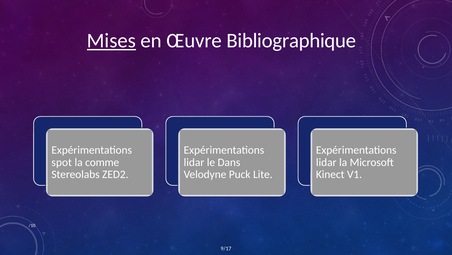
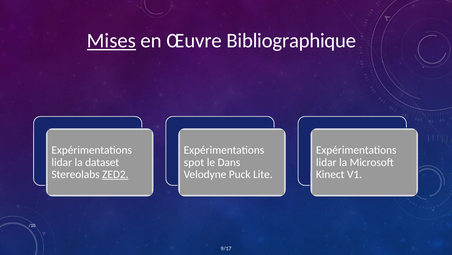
spot: spot -> lidar (62, 162)
comme: comme -> dataset (102, 162)
lidar: lidar -> spot (194, 162)
ZED2 underline: none -> present (115, 174)
